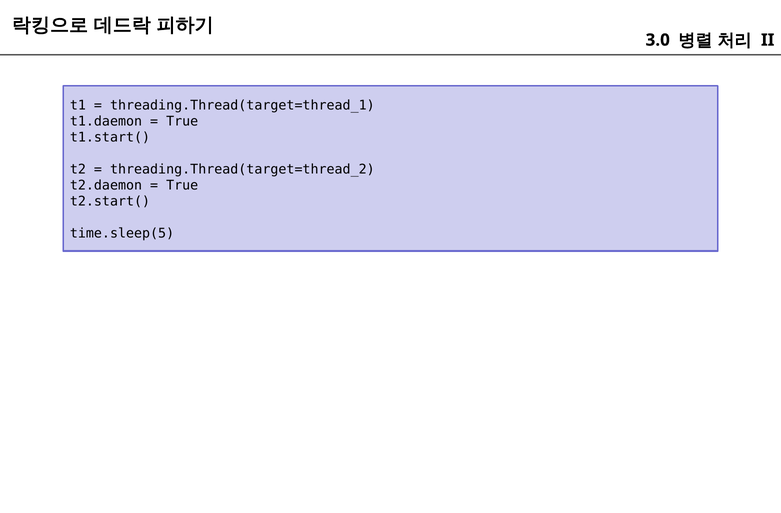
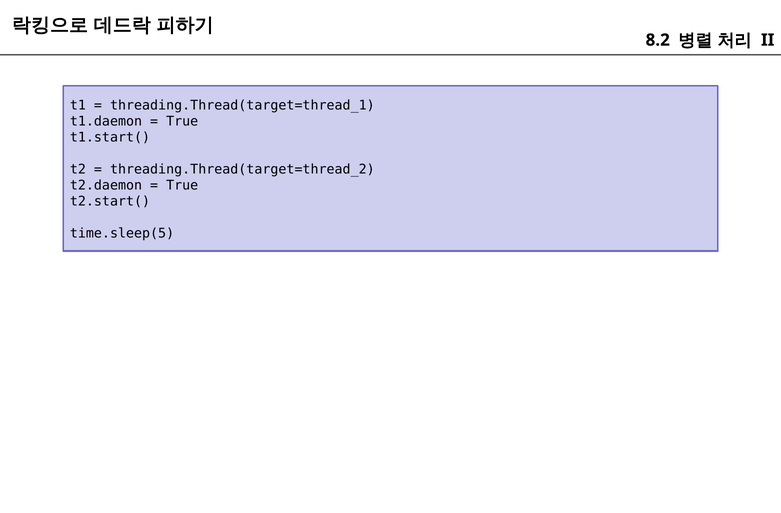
3.0: 3.0 -> 8.2 (658, 40)
